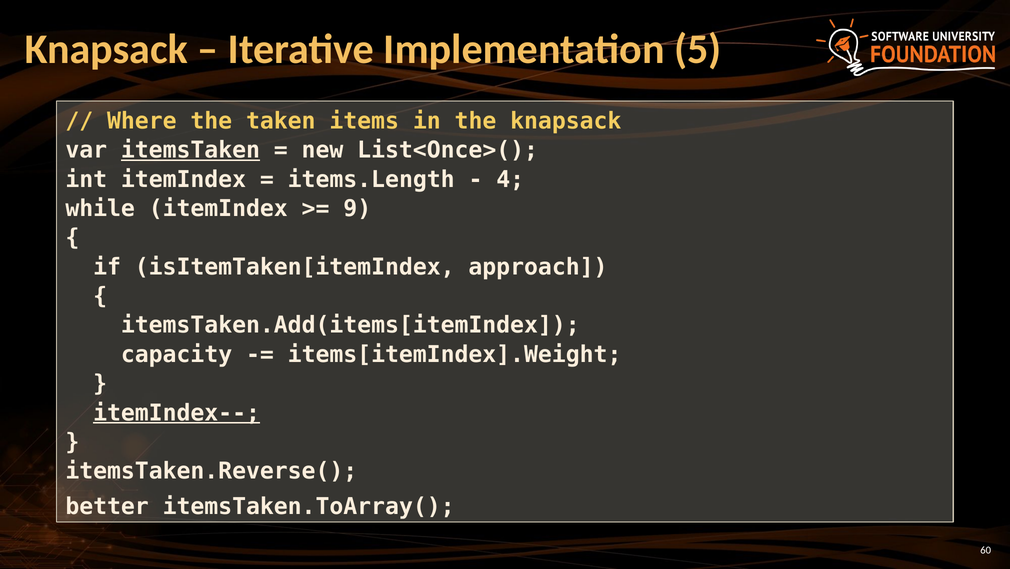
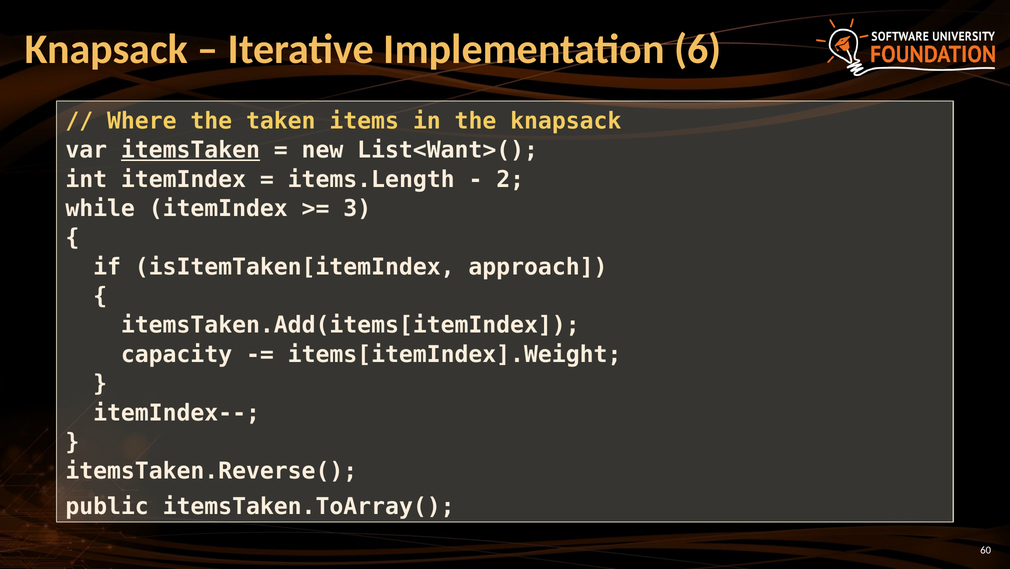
5: 5 -> 6 (698, 49)
List<Once>(: List<Once>( -> List<Want>( (448, 150)
4: 4 -> 2 (510, 179)
9: 9 -> 3 (357, 208)
itemIndex-- underline: present -> none (177, 412)
better: better -> public (107, 506)
